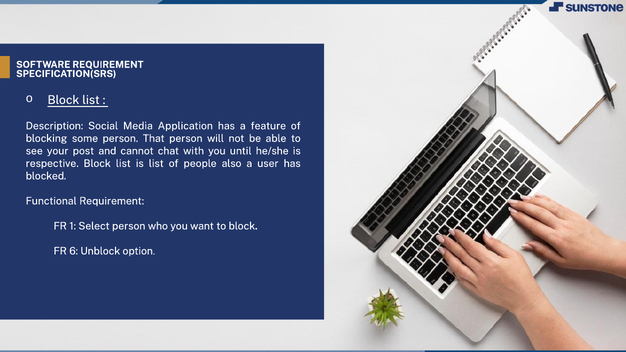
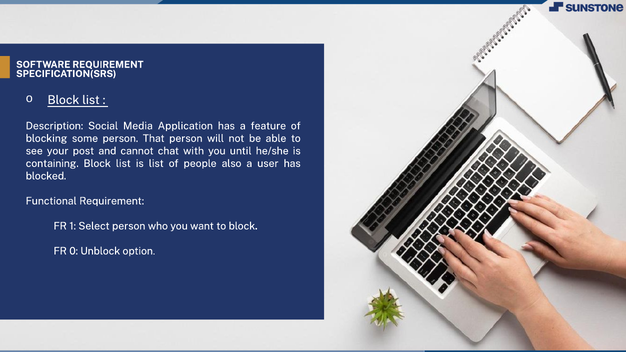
respective: respective -> containing (52, 164)
6: 6 -> 0 (74, 251)
